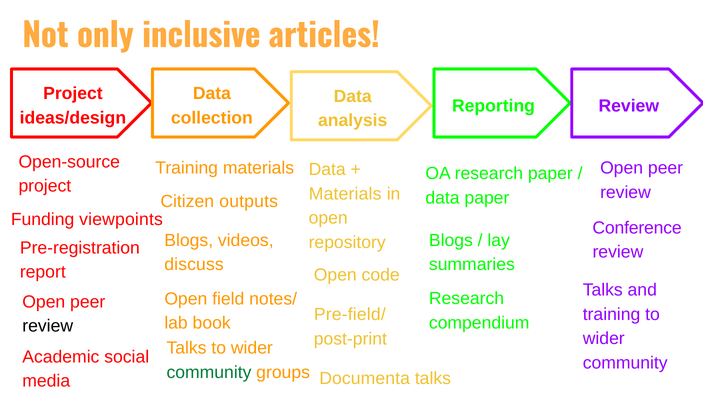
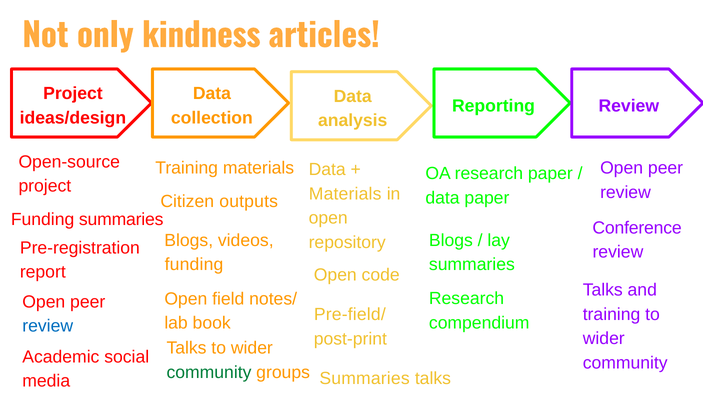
inclusive: inclusive -> kindness (201, 36)
Funding viewpoints: viewpoints -> summaries (121, 220)
discuss: discuss -> funding (194, 265)
review colour: black -> blue (48, 326)
Documenta: Documenta -> Summaries (365, 379)
